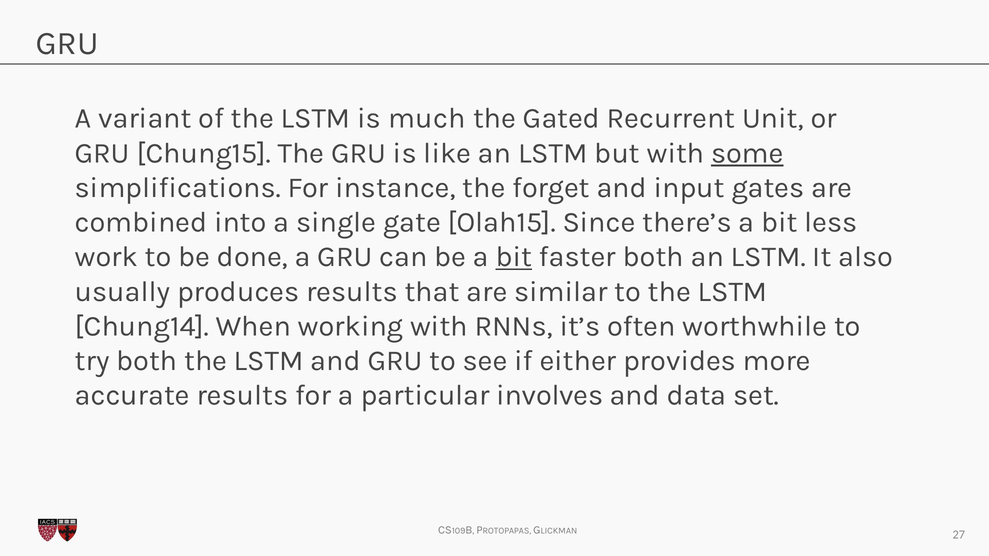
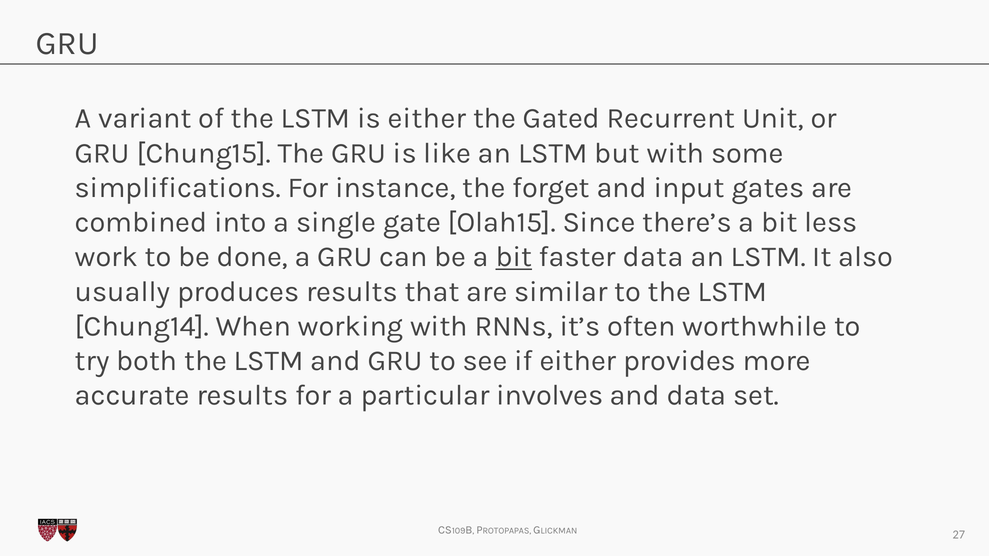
is much: much -> either (427, 119)
some underline: present -> none (747, 153)
faster both: both -> data (653, 257)
